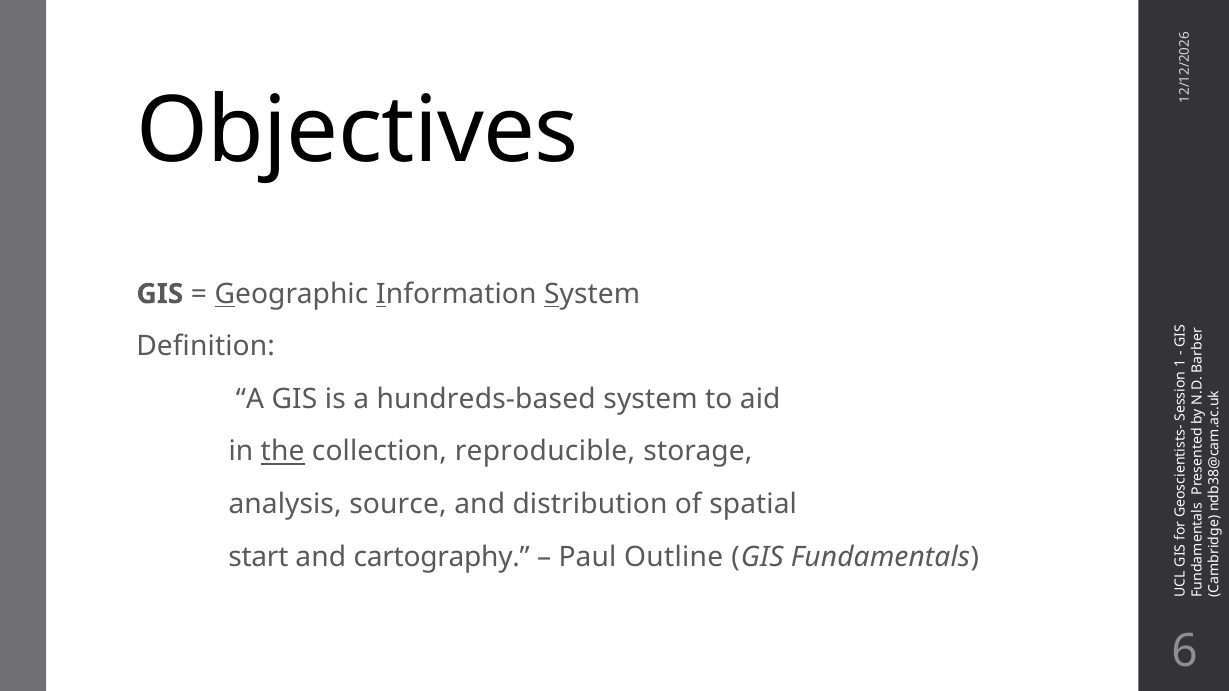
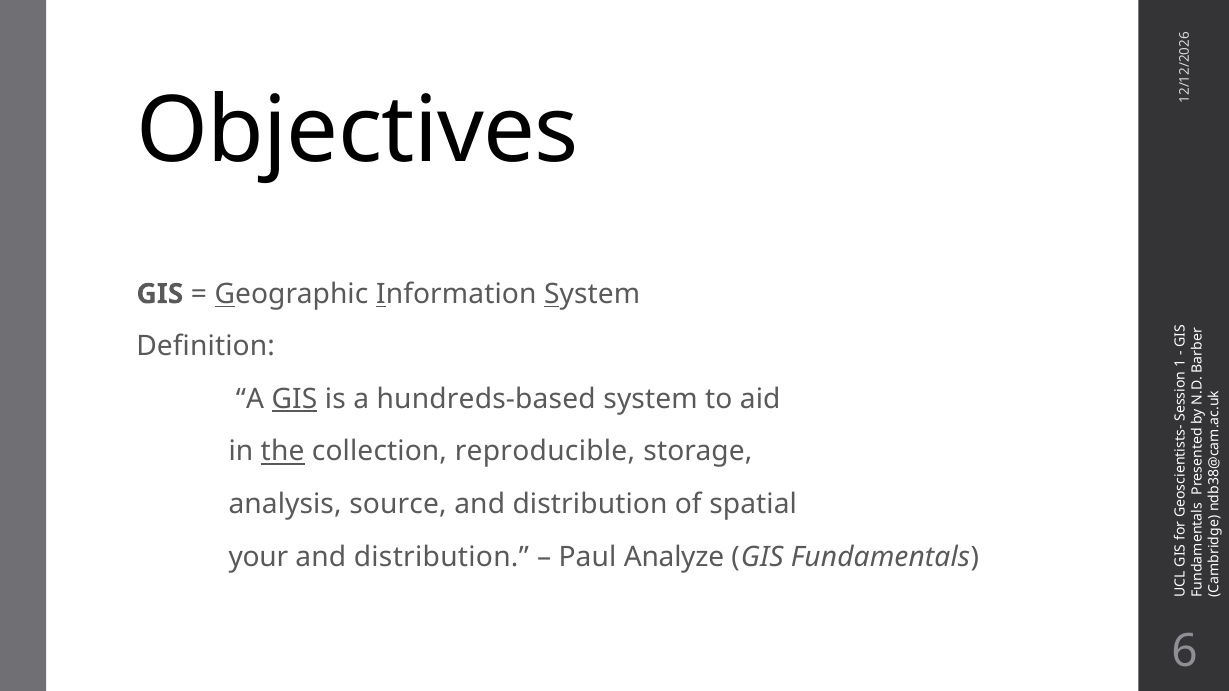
GIS underline: none -> present (294, 399)
start: start -> your (258, 557)
cartography: cartography -> distribution (441, 557)
Outline: Outline -> Analyze (674, 557)
